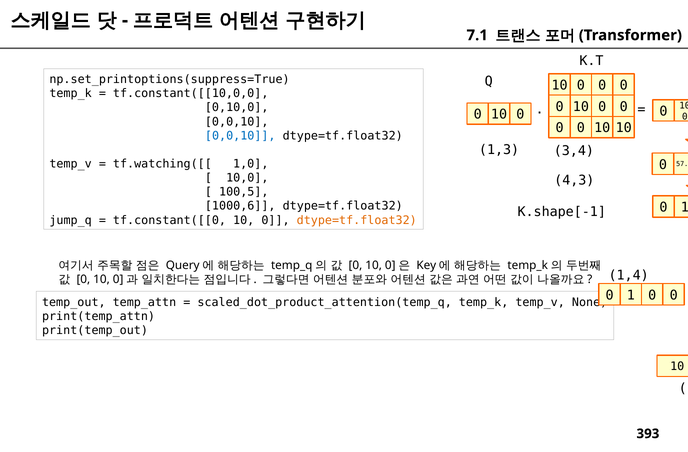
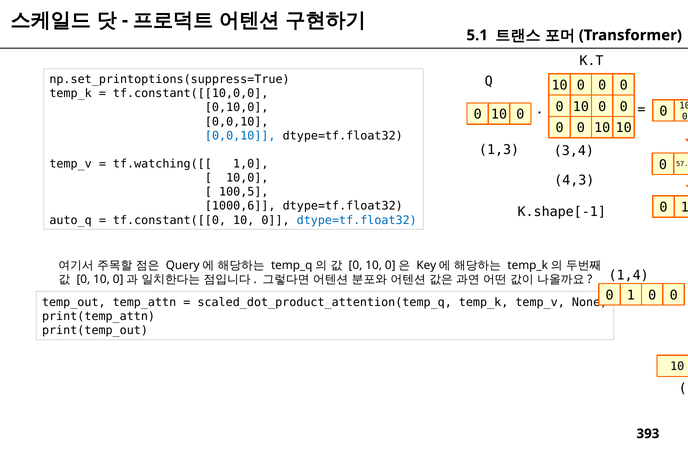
7.1: 7.1 -> 5.1 (477, 35)
jump_q: jump_q -> auto_q (71, 220)
dtype=tf.float32 colour: orange -> blue (357, 220)
